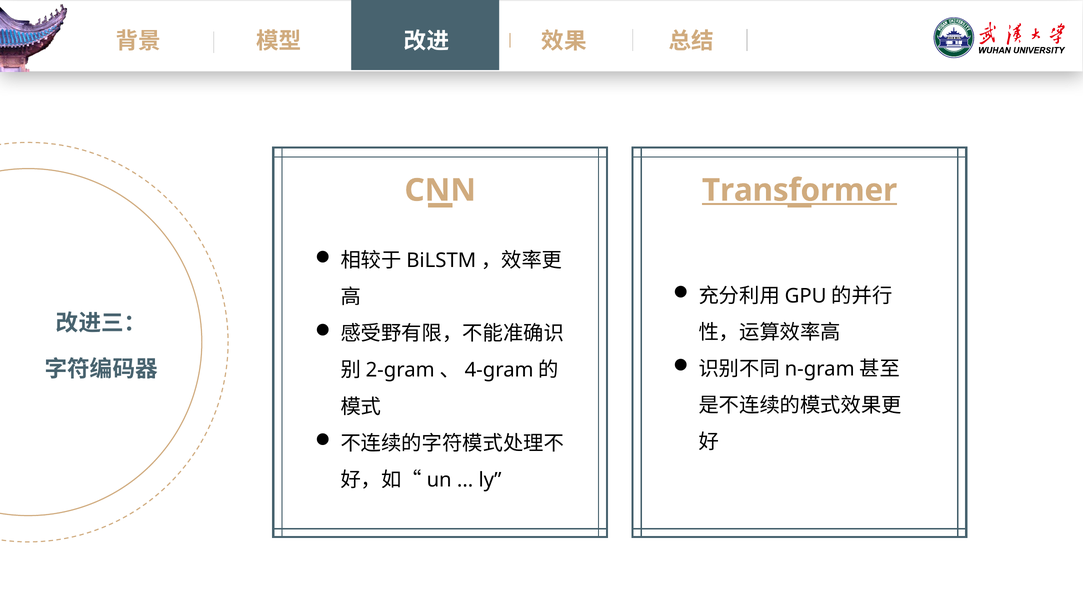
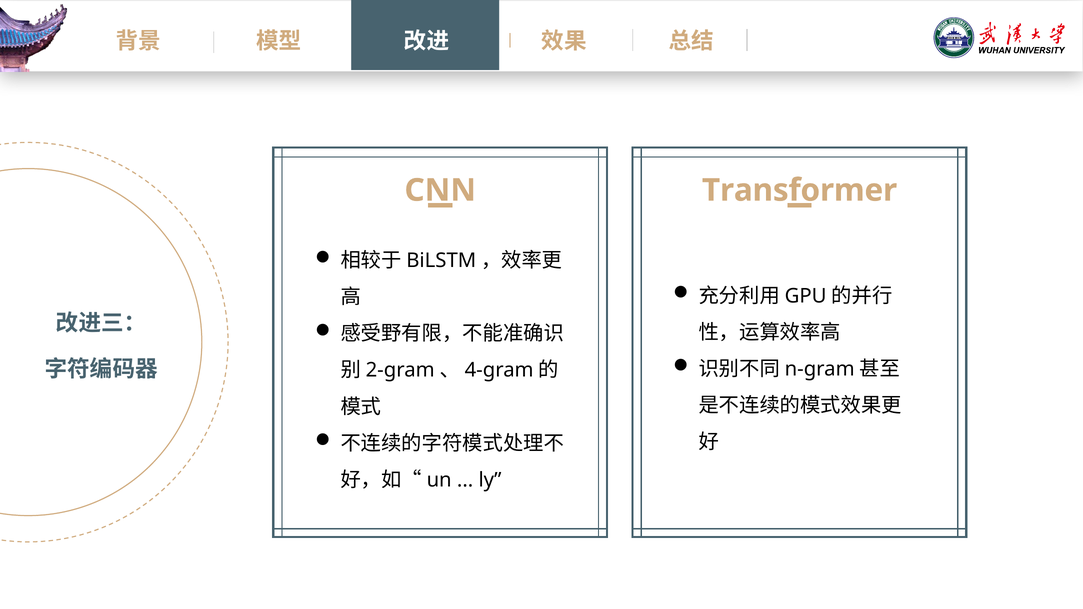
Transformer underline: present -> none (800, 190)
